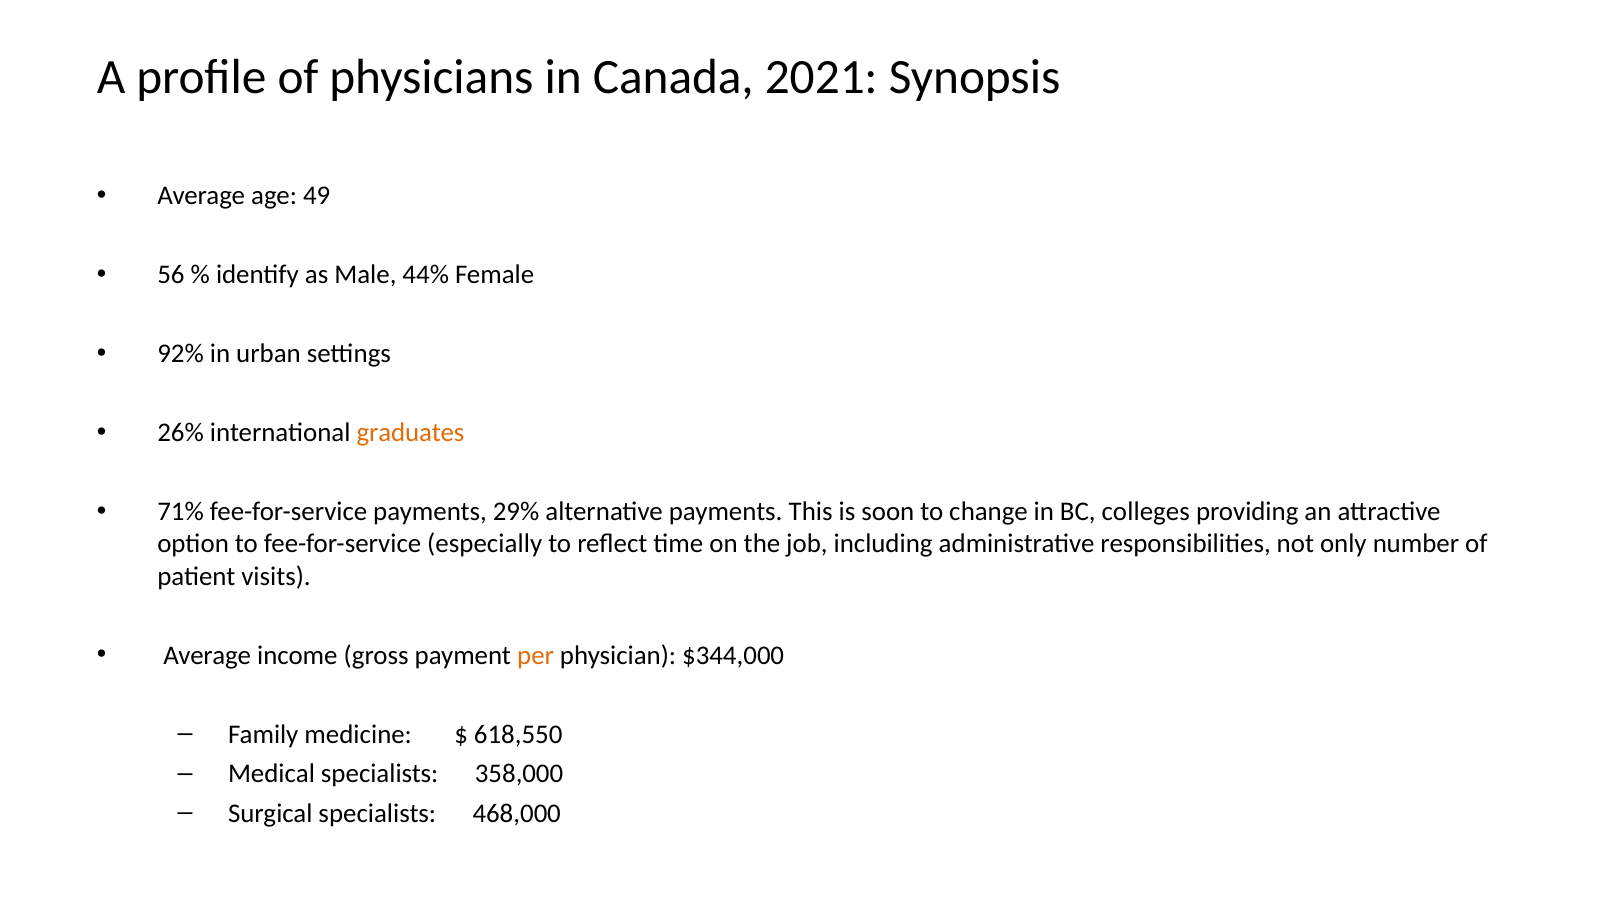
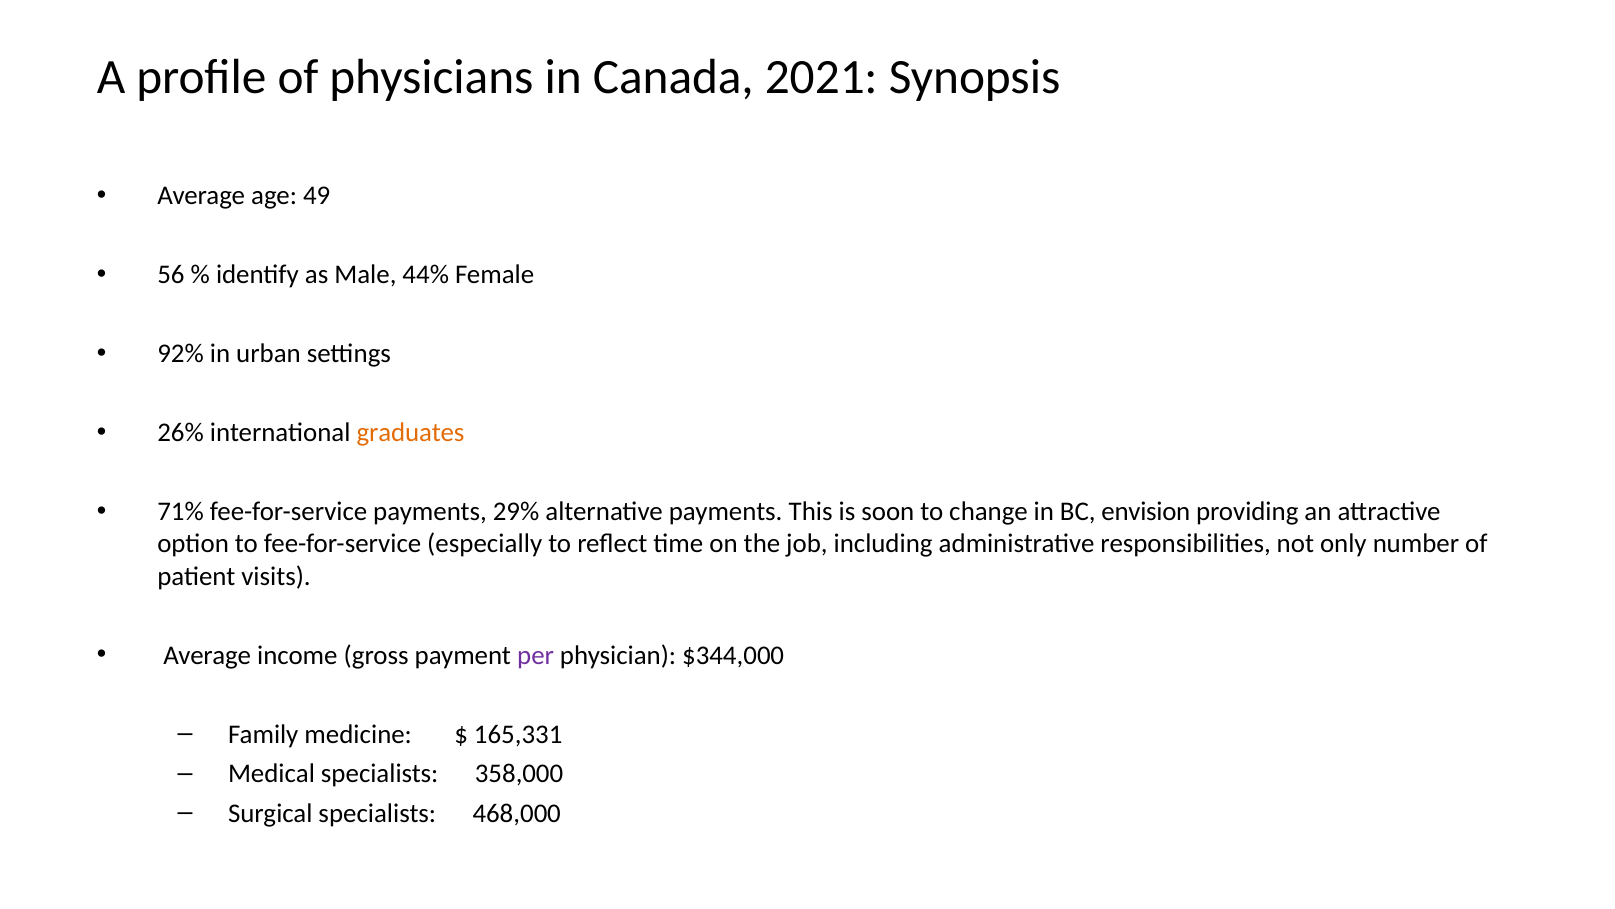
colleges: colleges -> envision (1146, 511)
per colour: orange -> purple (536, 655)
618,550: 618,550 -> 165,331 (518, 734)
